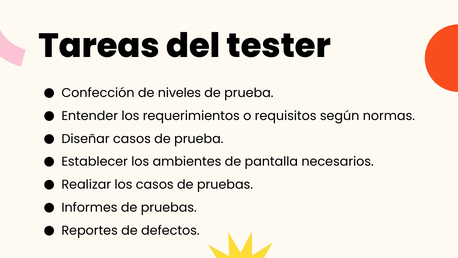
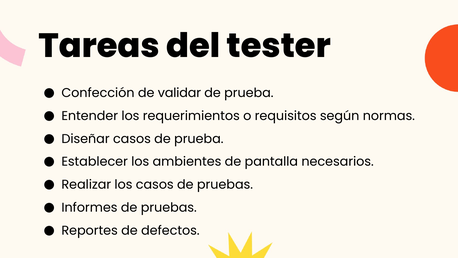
niveles: niveles -> validar (179, 93)
